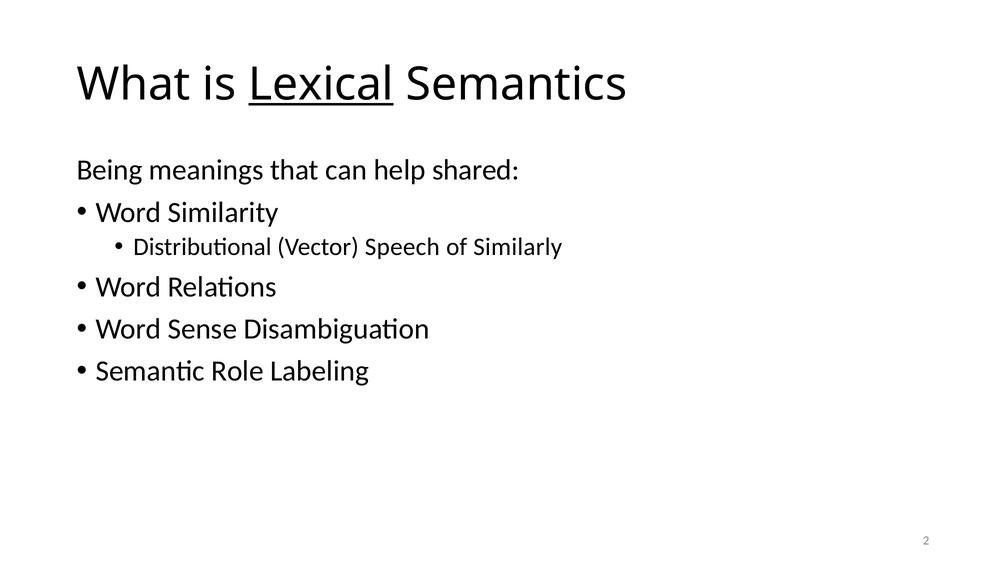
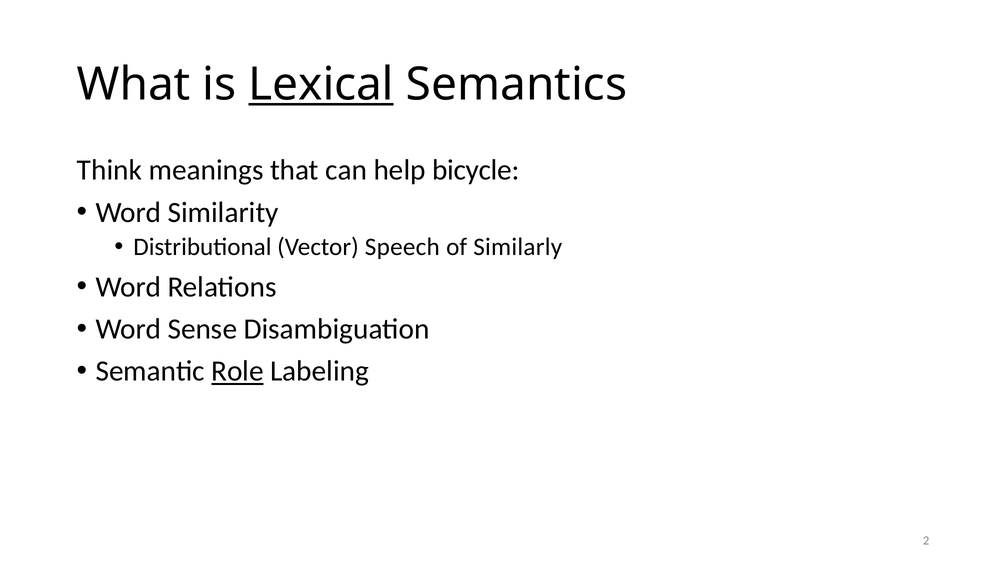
Being: Being -> Think (109, 170)
shared: shared -> bicycle (476, 170)
Role underline: none -> present (237, 371)
